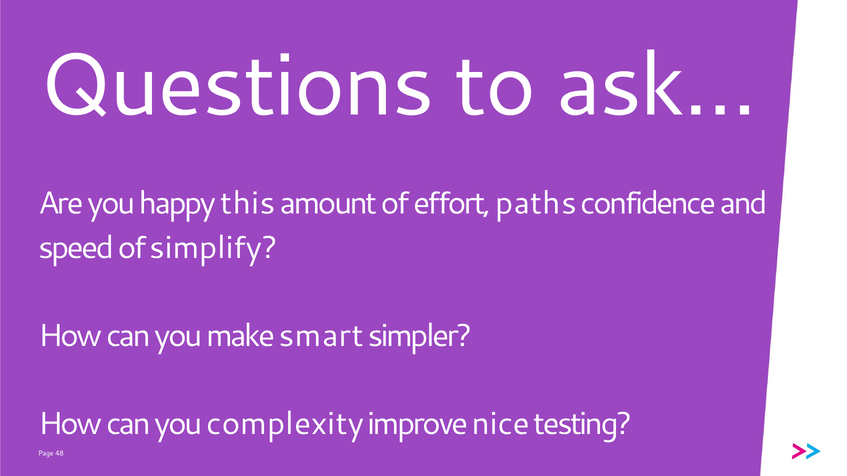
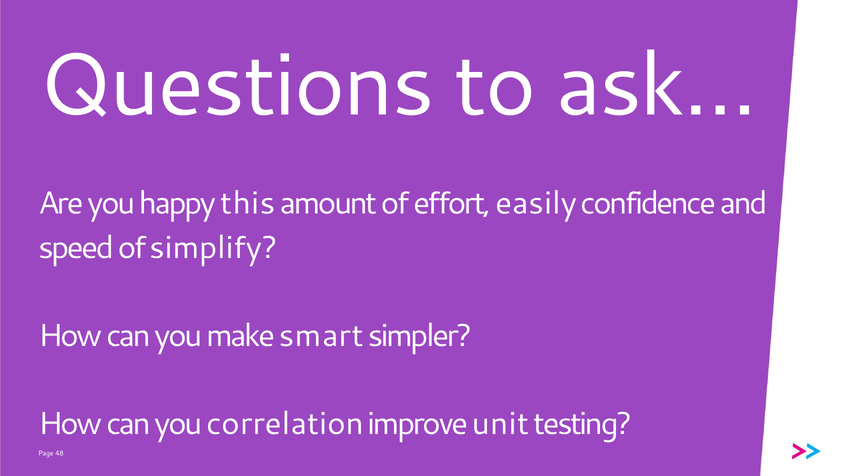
paths: paths -> easily (536, 204)
complexity: complexity -> correlation (285, 424)
nice: nice -> unit (501, 424)
